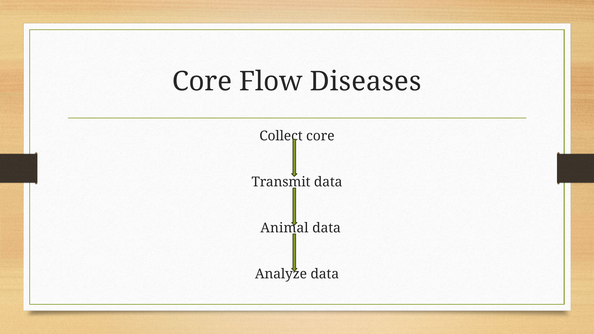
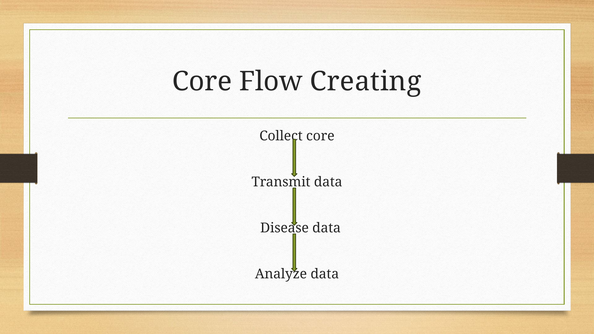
Diseases: Diseases -> Creating (366, 82)
Animal: Animal -> Disease (285, 228)
